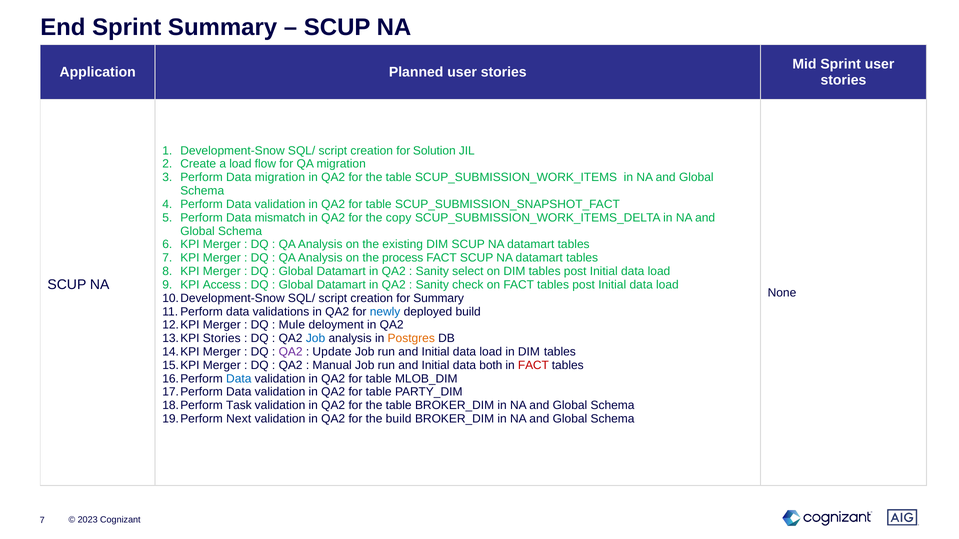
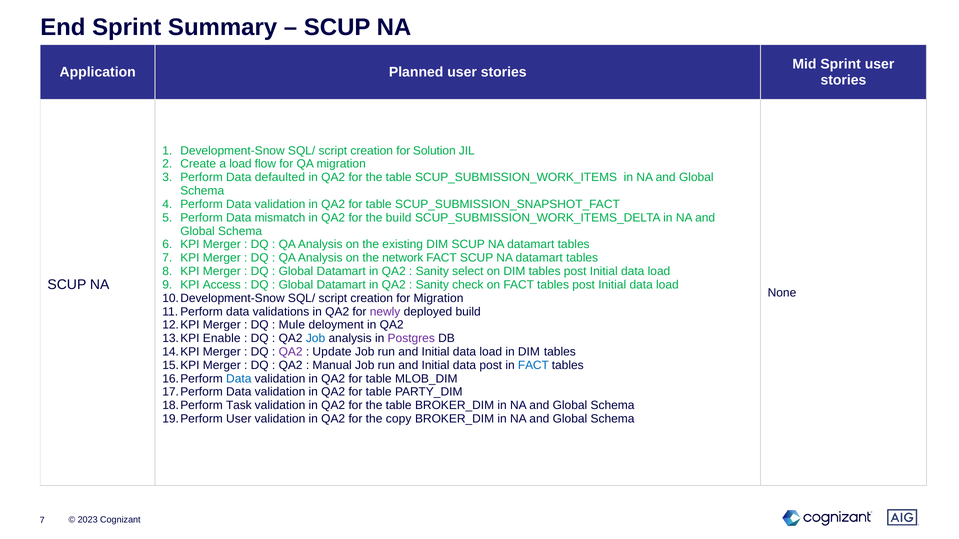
Data migration: migration -> defaulted (280, 178)
the copy: copy -> build (399, 218)
process: process -> network (403, 258)
for Summary: Summary -> Migration (439, 298)
newly colour: blue -> purple (385, 312)
Stories: Stories -> Enable (222, 339)
Postgres colour: orange -> purple (411, 339)
data both: both -> post (491, 365)
FACT colour: red -> blue (533, 365)
Next: Next -> User (239, 419)
the build: build -> copy (399, 419)
